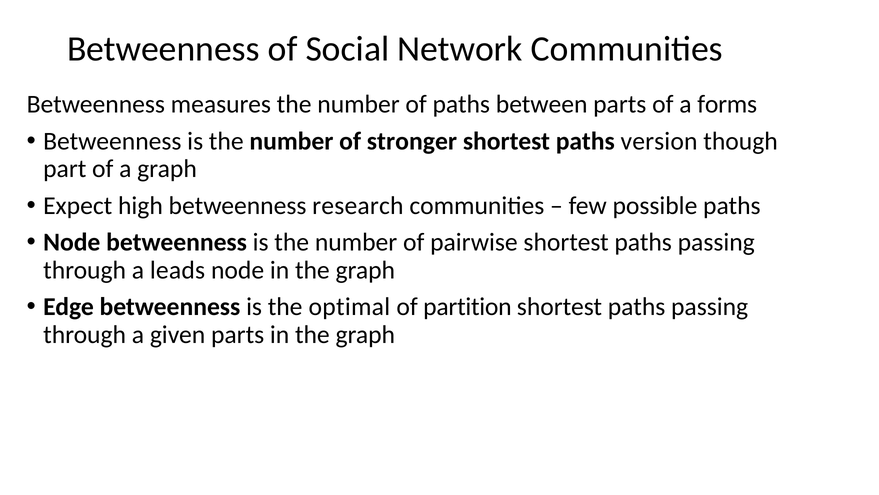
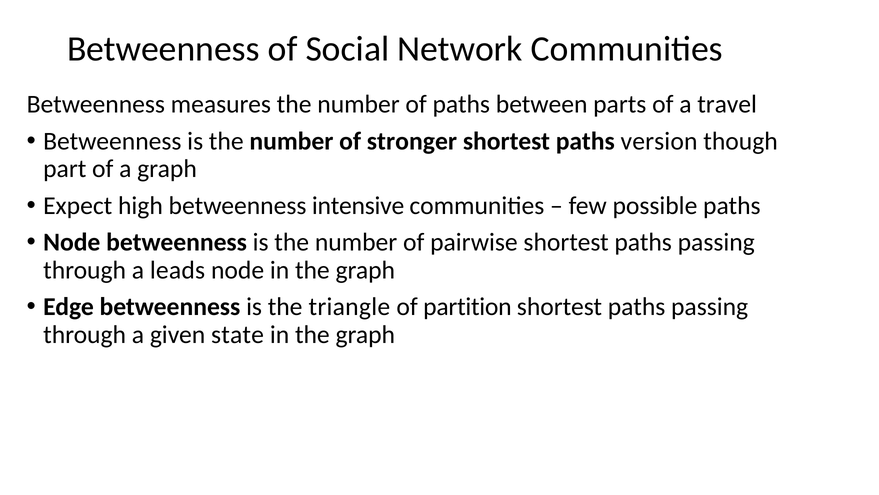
forms: forms -> travel (727, 104)
research: research -> intensive (358, 205)
optimal: optimal -> triangle (349, 307)
given parts: parts -> state (238, 334)
